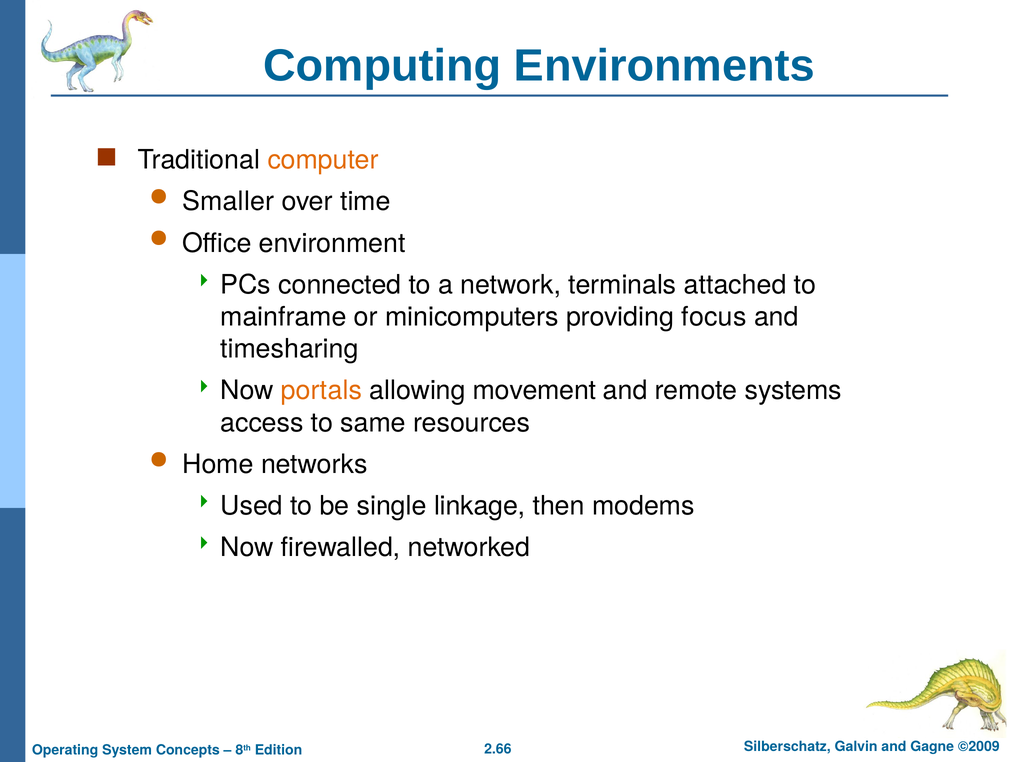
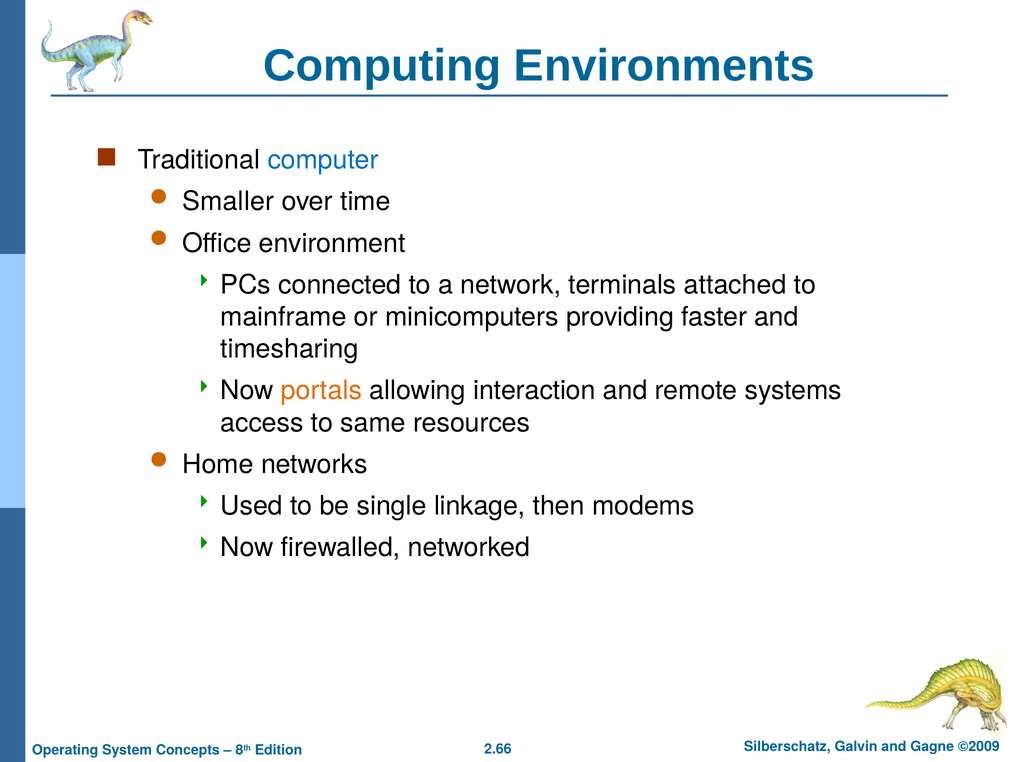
computer colour: orange -> blue (323, 160)
focus: focus -> faster (714, 317)
movement: movement -> interaction (534, 391)
